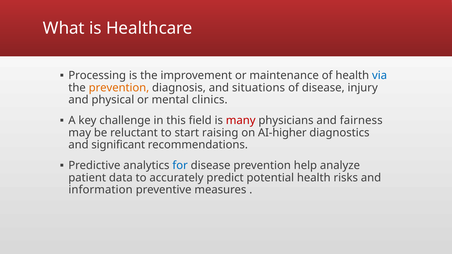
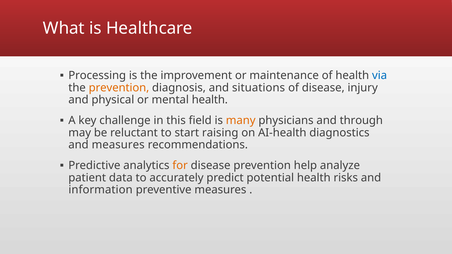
mental clinics: clinics -> health (210, 100)
many colour: red -> orange (241, 121)
fairness: fairness -> through (361, 121)
AI-higher: AI-higher -> AI-health (282, 133)
and significant: significant -> measures (118, 145)
for colour: blue -> orange (180, 166)
